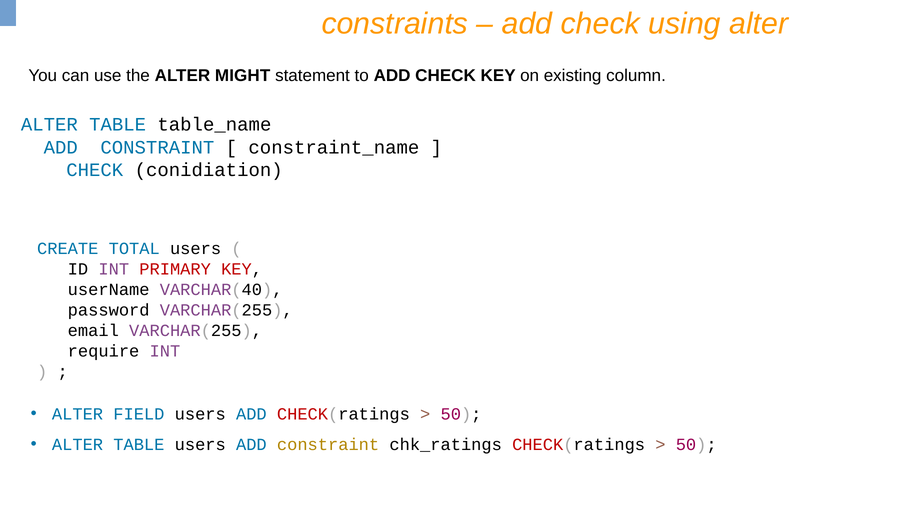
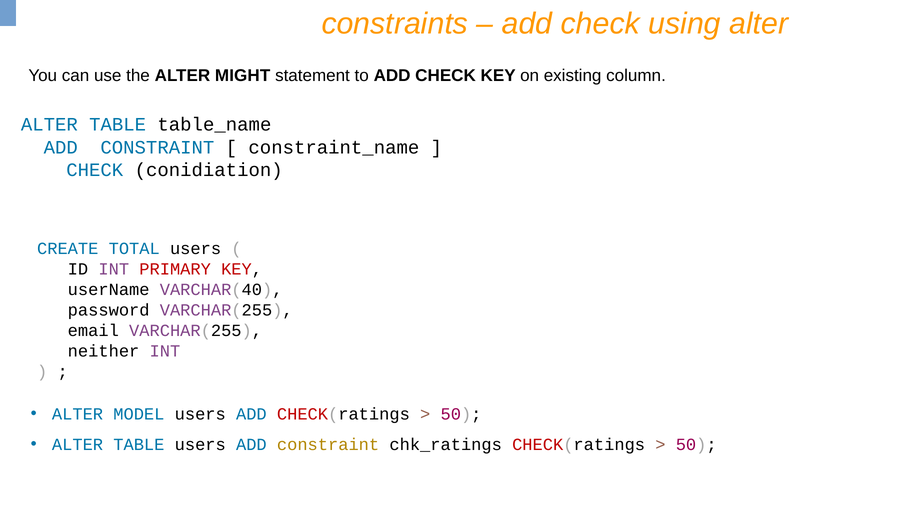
require: require -> neither (104, 351)
FIELD: FIELD -> MODEL (139, 414)
